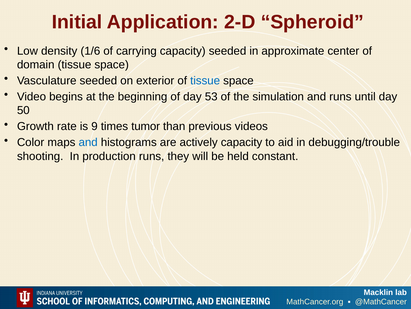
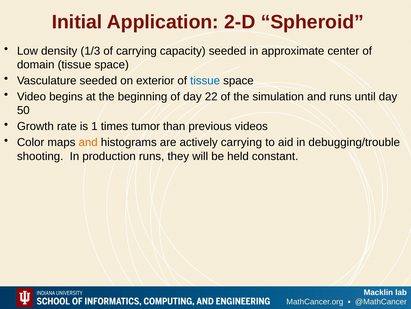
1/6: 1/6 -> 1/3 (90, 51)
53: 53 -> 22 (211, 96)
9: 9 -> 1 (94, 126)
and colour: blue -> orange (88, 142)
actively capacity: capacity -> carrying (241, 142)
